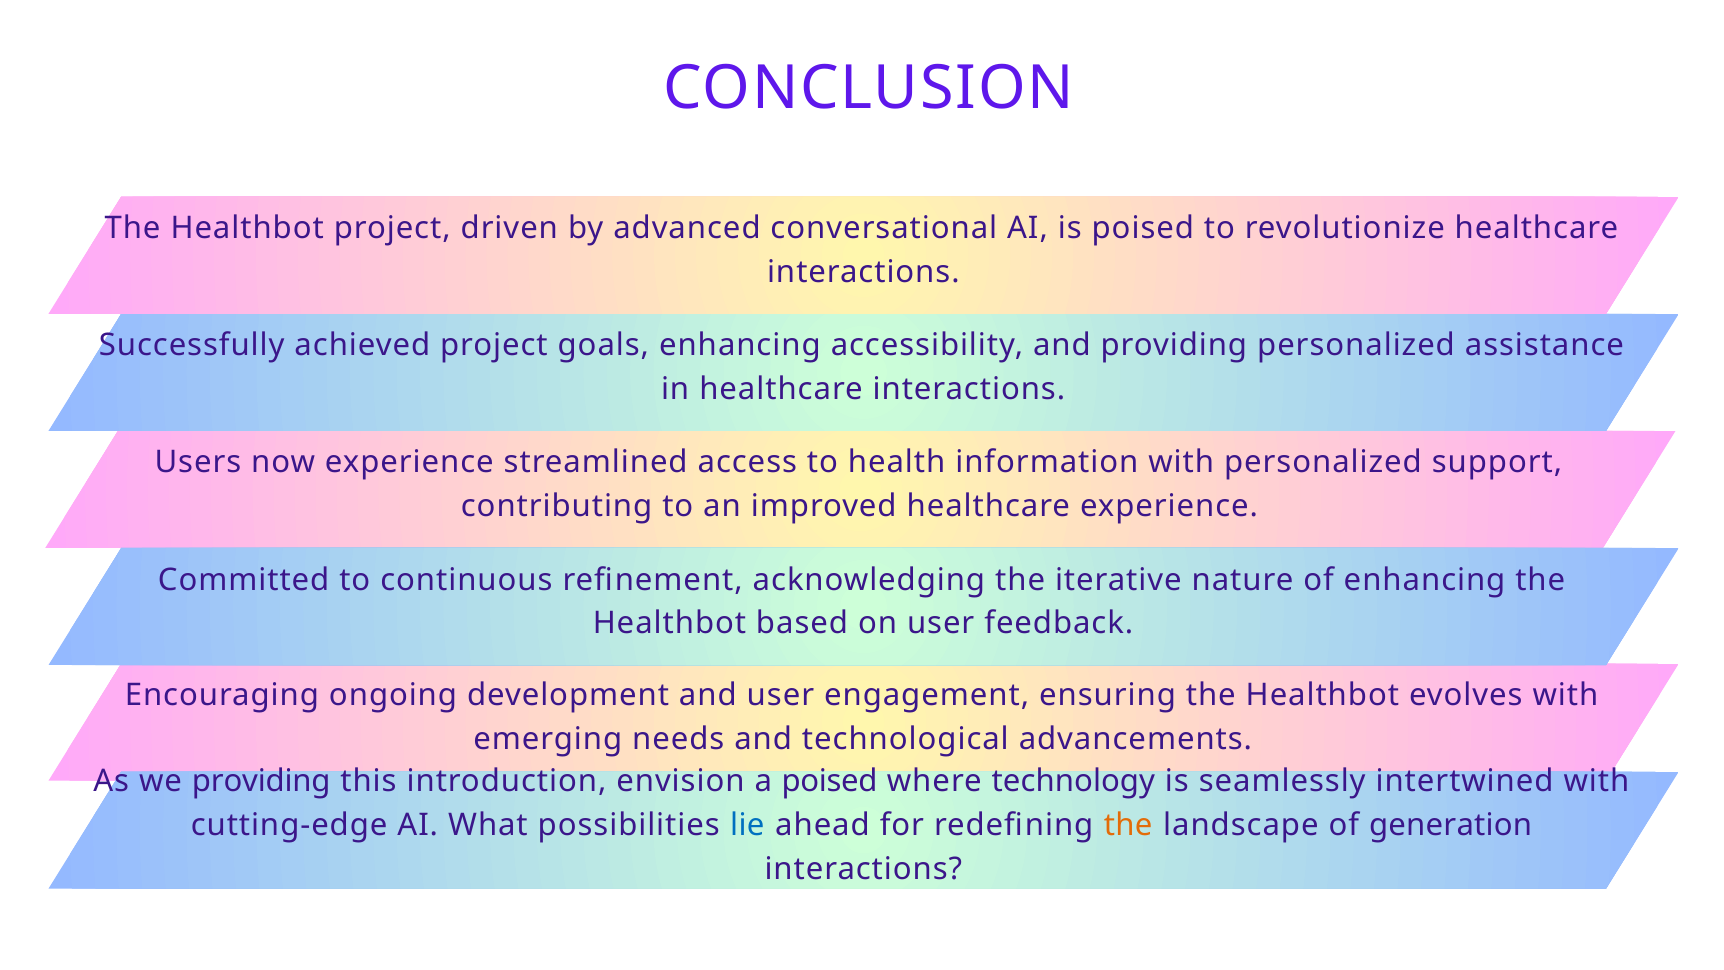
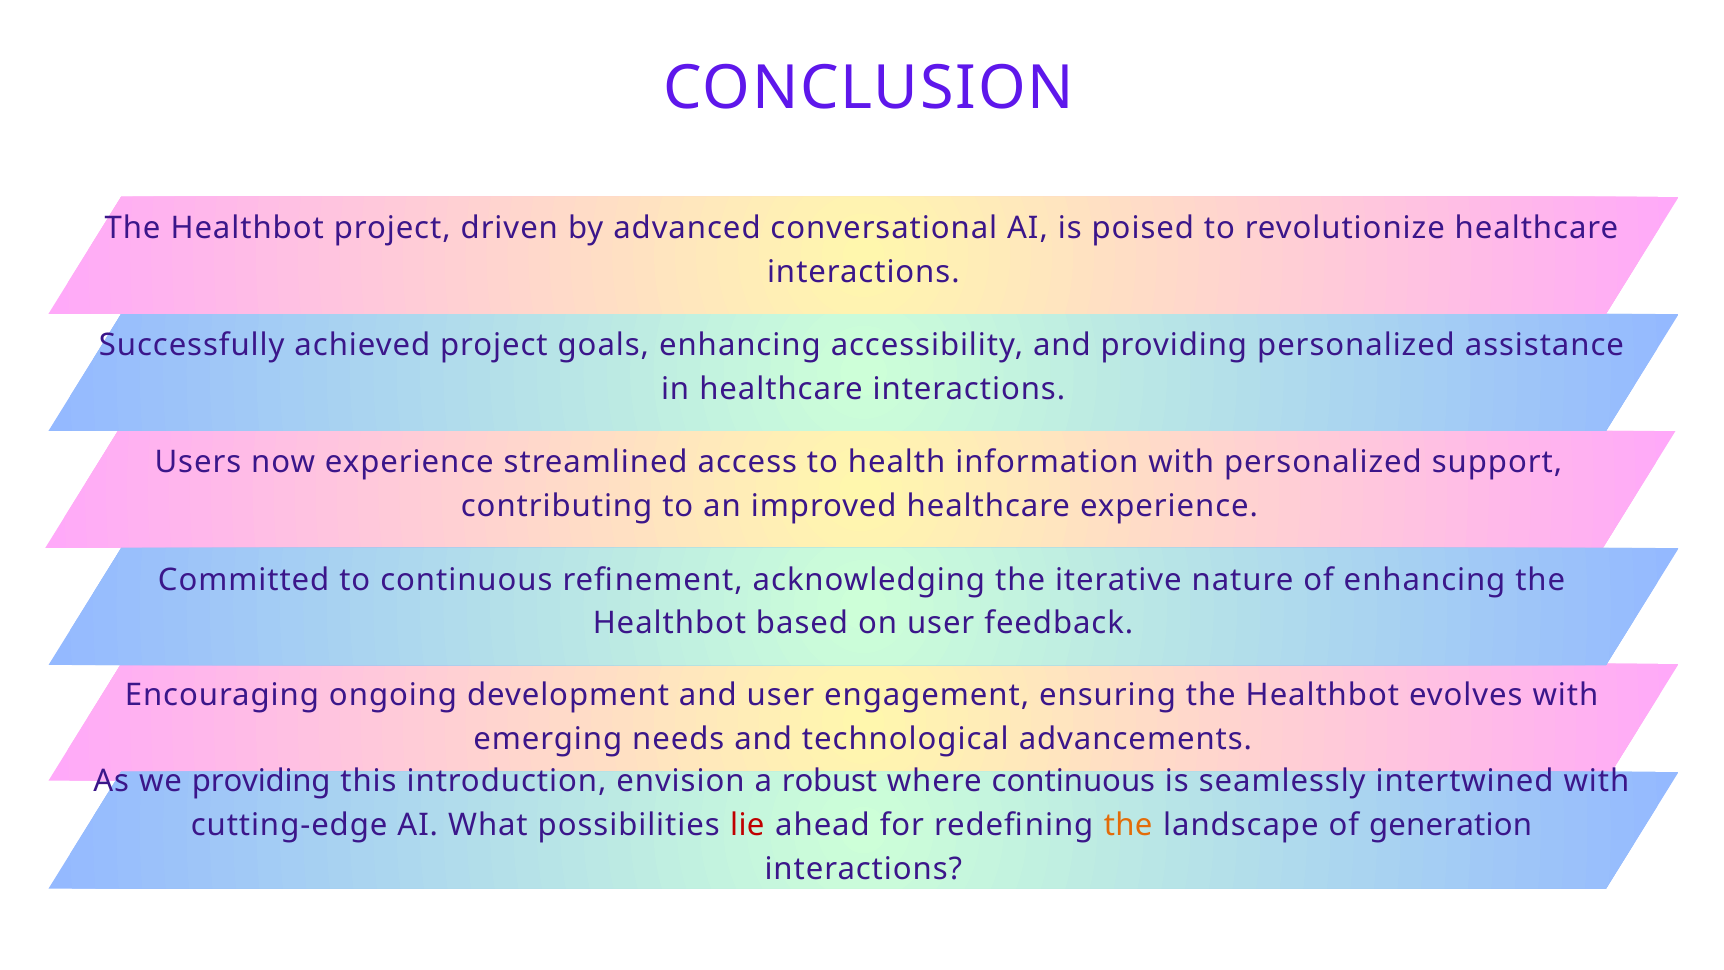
a poised: poised -> robust (830, 781)
where technology: technology -> continuous (1073, 781)
lie colour: blue -> red (747, 825)
